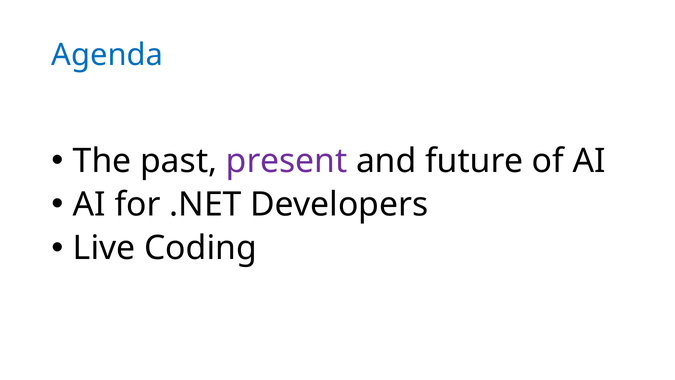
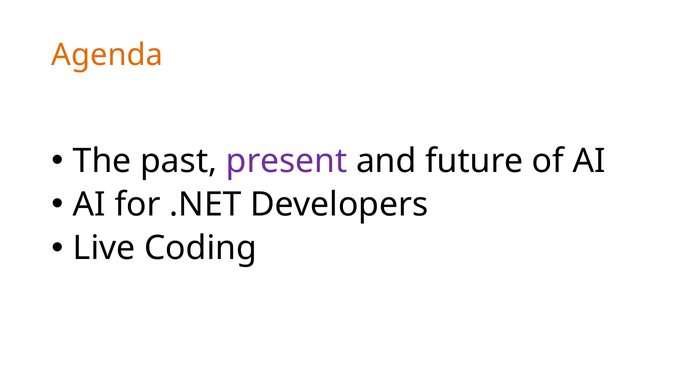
Agenda colour: blue -> orange (107, 55)
